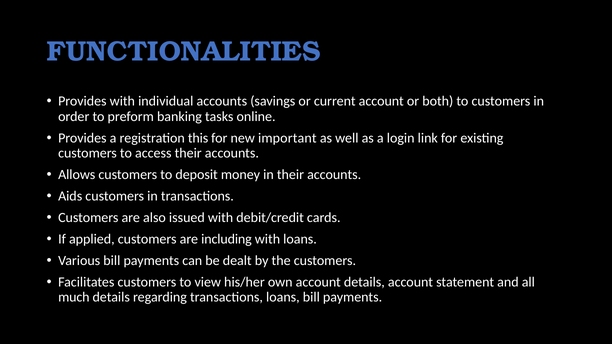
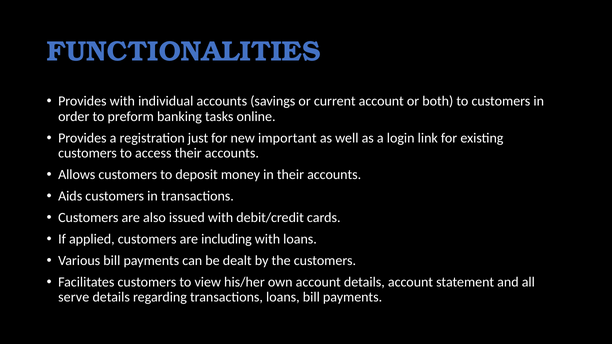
this: this -> just (198, 138)
much: much -> serve (74, 297)
